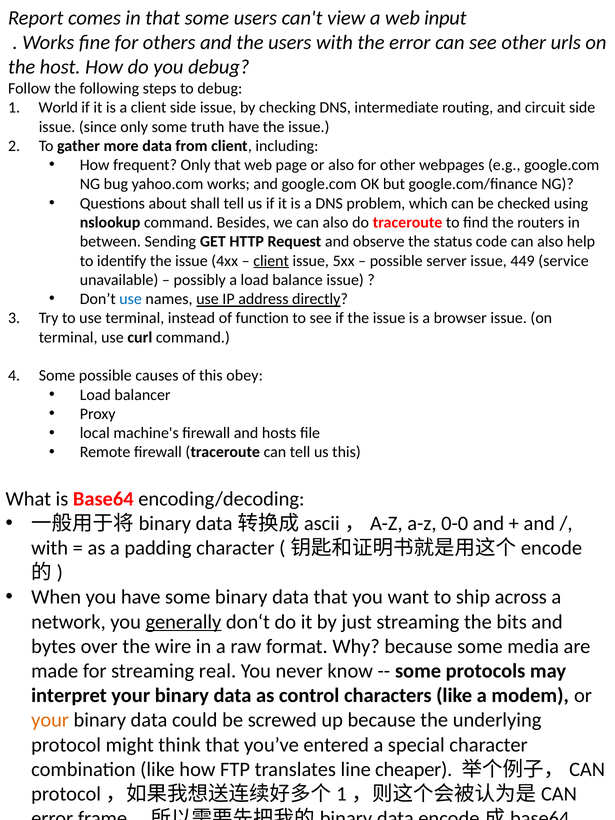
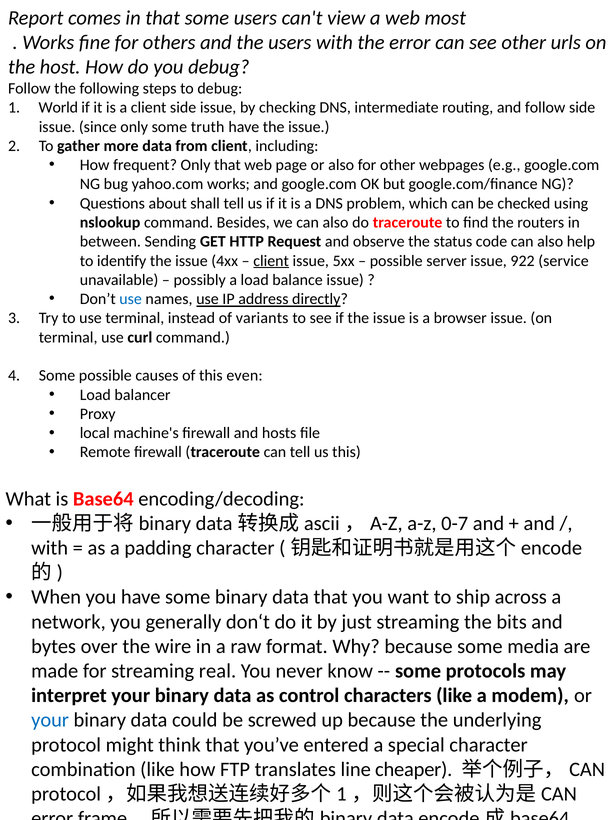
input: input -> most (445, 18)
and circuit: circuit -> follow (545, 108)
449: 449 -> 922 (523, 261)
function: function -> variants (262, 318)
obey: obey -> even (245, 376)
0-0: 0-0 -> 0-7 (455, 523)
generally underline: present -> none (183, 622)
your colour: orange -> blue (50, 720)
